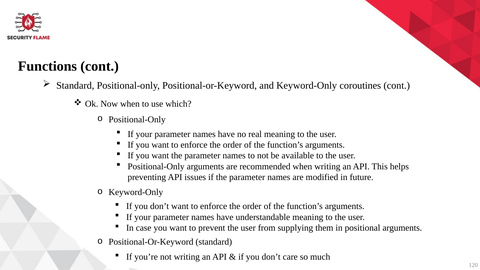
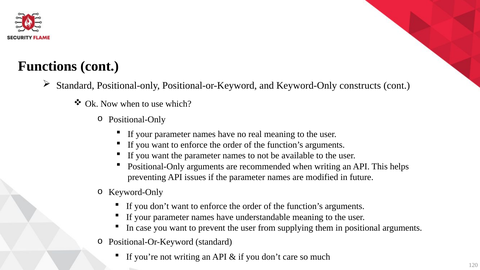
coroutines: coroutines -> constructs (360, 86)
